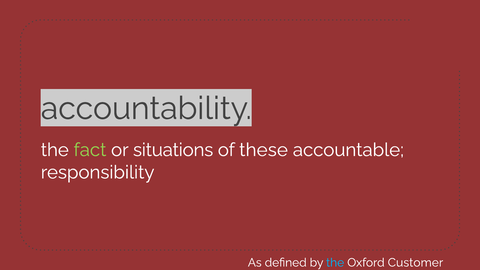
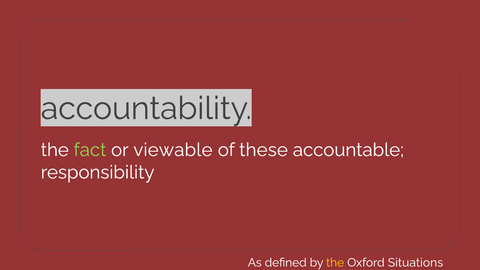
situations: situations -> viewable (173, 150)
the colour: light blue -> yellow (335, 263)
Customer: Customer -> Situations (415, 263)
